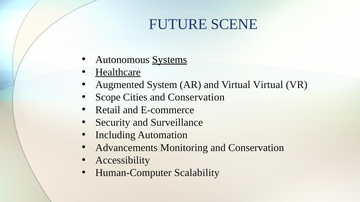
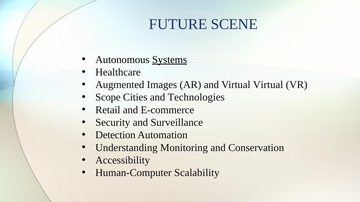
Healthcare underline: present -> none (118, 72)
System: System -> Images (162, 85)
Cities and Conservation: Conservation -> Technologies (196, 98)
Including: Including -> Detection (115, 135)
Advancements: Advancements -> Understanding (126, 148)
